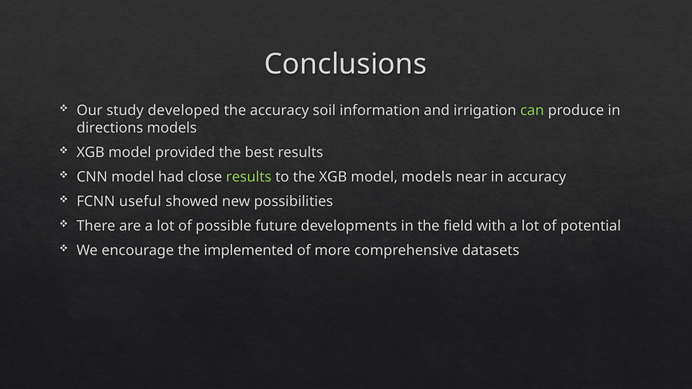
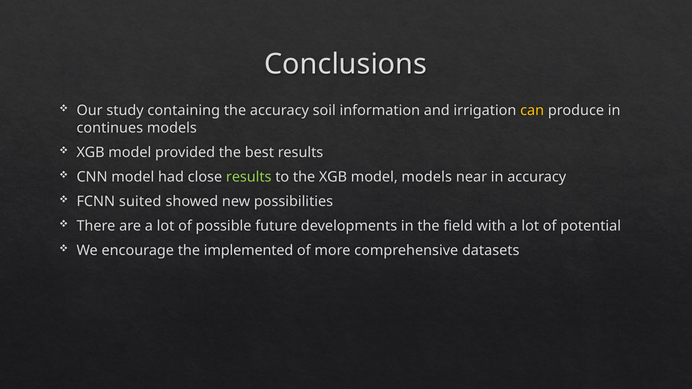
developed: developed -> containing (184, 111)
can colour: light green -> yellow (532, 111)
directions: directions -> continues (110, 128)
useful: useful -> suited (140, 201)
